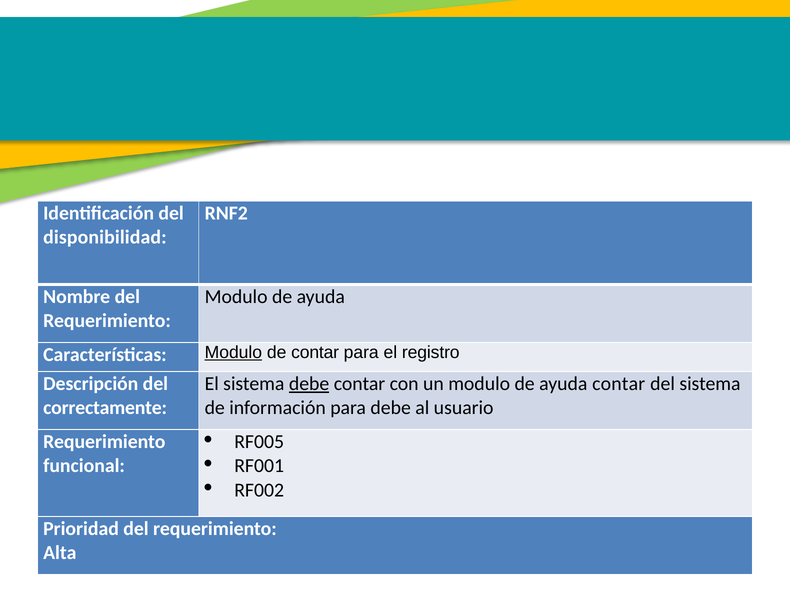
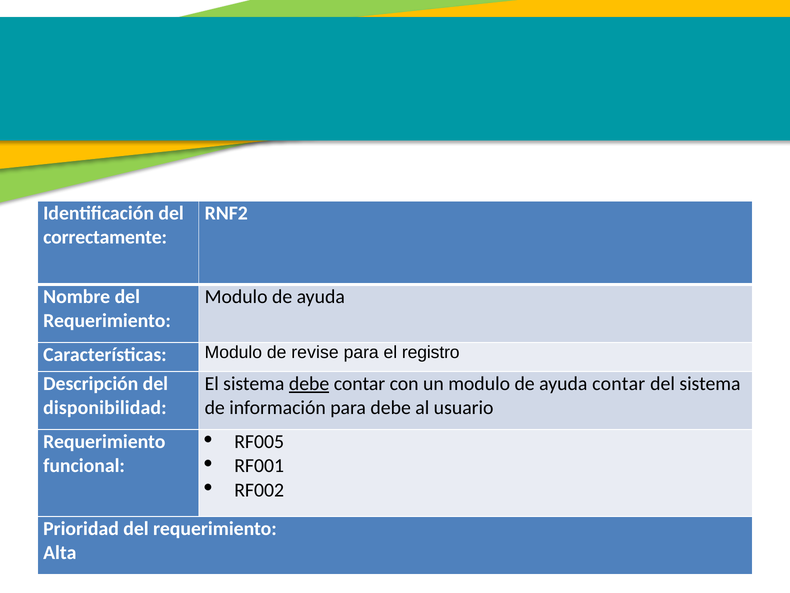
disponibilidad: disponibilidad -> correctamente (105, 237)
Modulo underline: present -> none (233, 352)
de contar: contar -> revise (315, 352)
correctamente: correctamente -> disponibilidad (105, 407)
